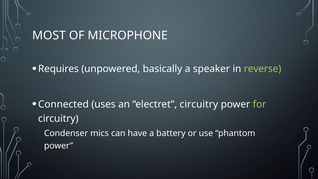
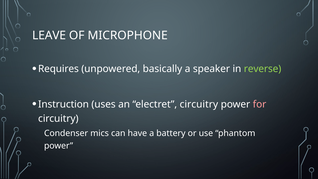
MOST: MOST -> LEAVE (49, 35)
Connected: Connected -> Instruction (63, 104)
for colour: light green -> pink (260, 104)
